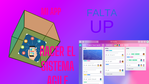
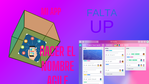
SISTEMA: SISTEMA -> NOMBRE (58, 67)
